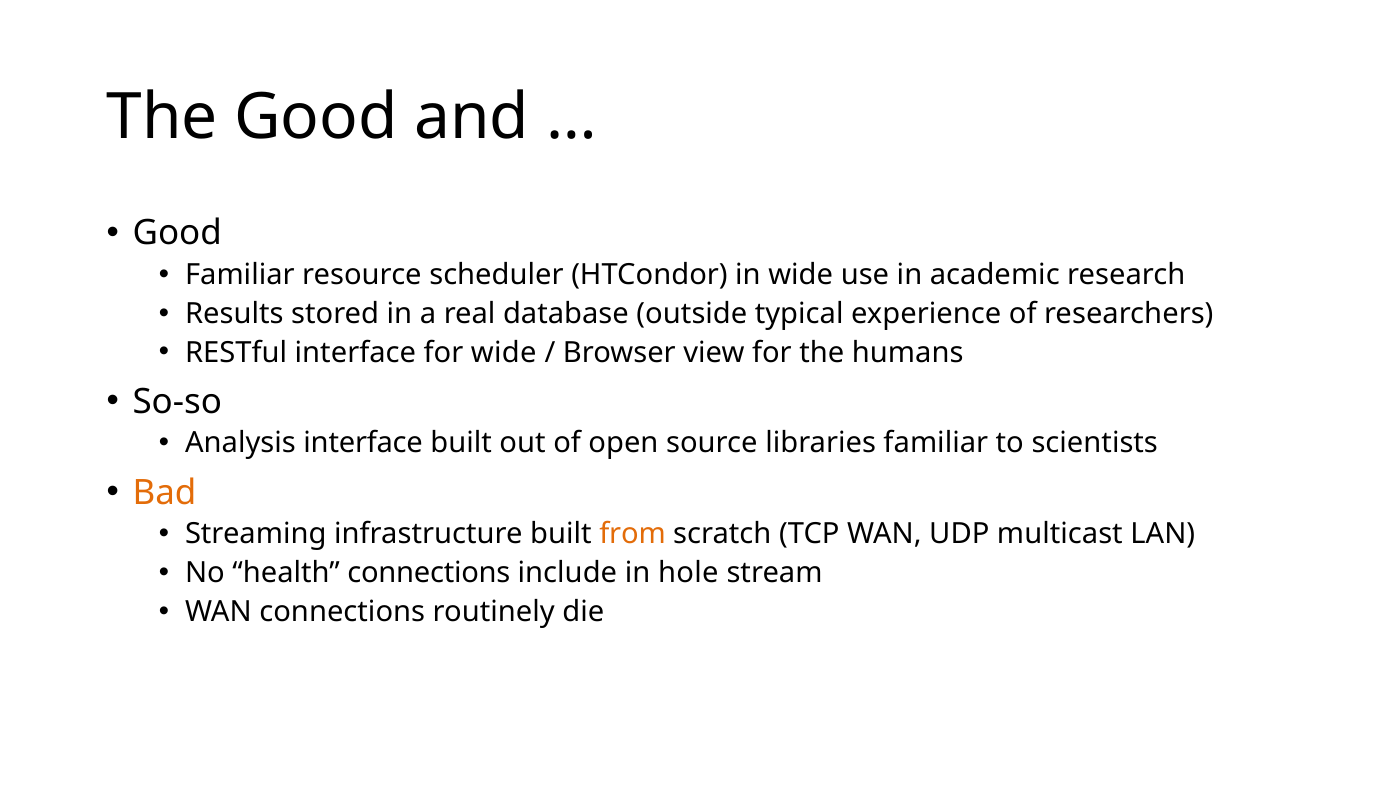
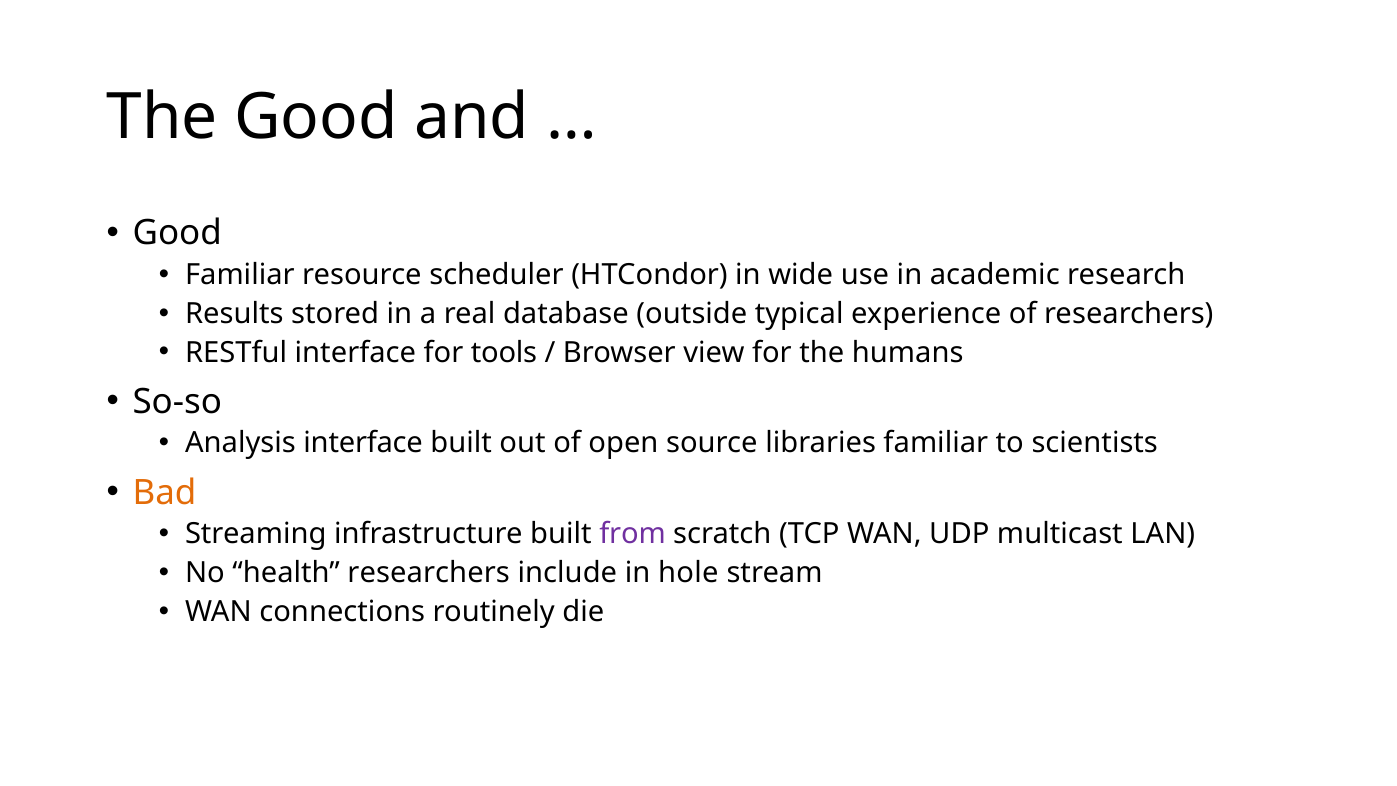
for wide: wide -> tools (504, 352)
from colour: orange -> purple (633, 534)
health connections: connections -> researchers (429, 573)
